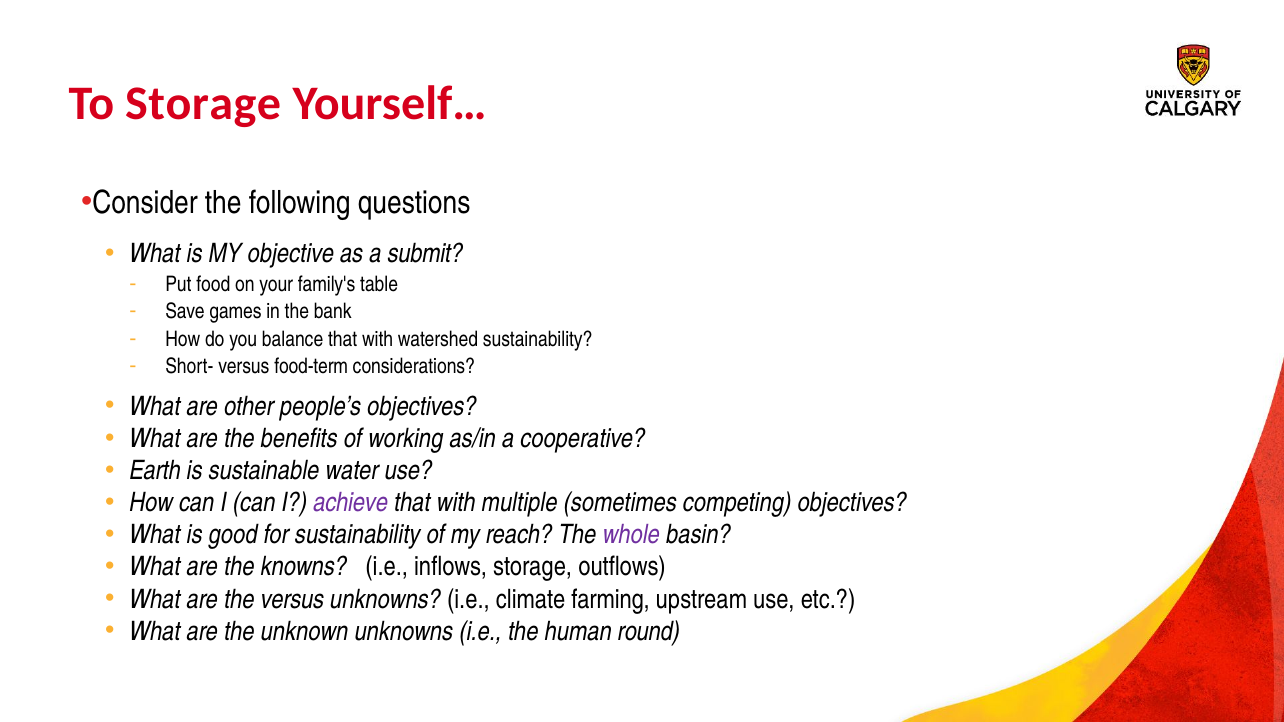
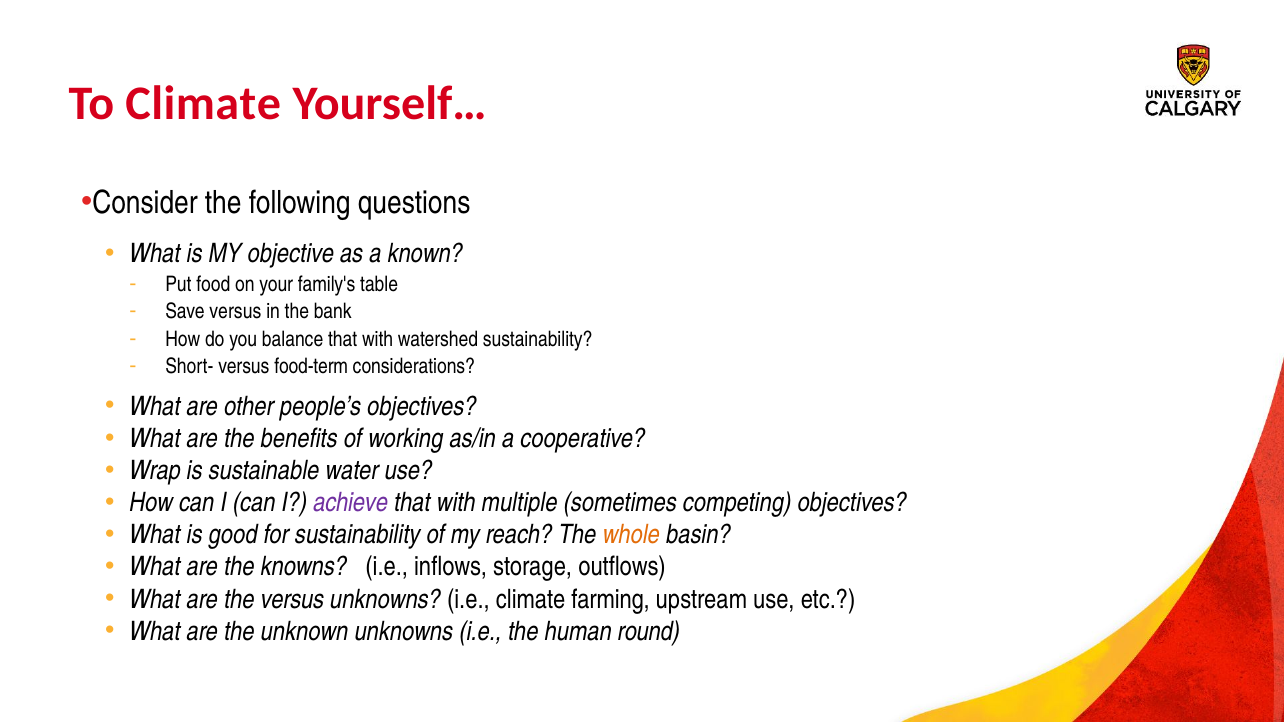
To Storage: Storage -> Climate (203, 103)
submit: submit -> known (425, 254)
Save games: games -> versus (235, 312)
Earth: Earth -> Wrap (155, 471)
whole colour: purple -> orange (631, 535)
